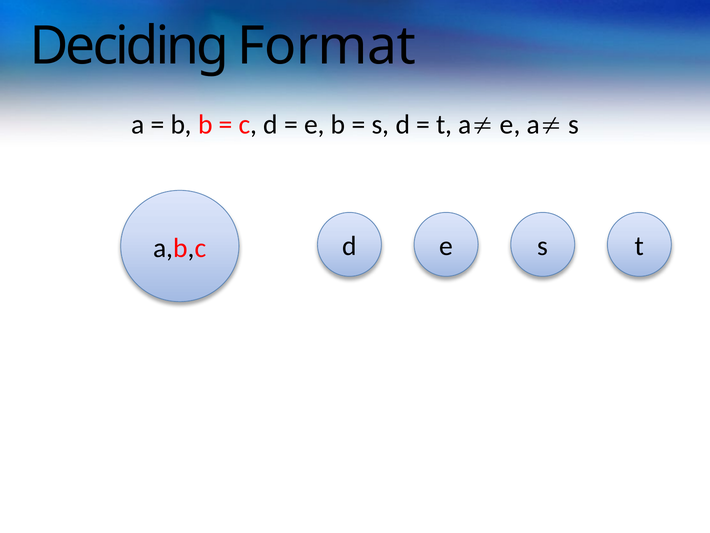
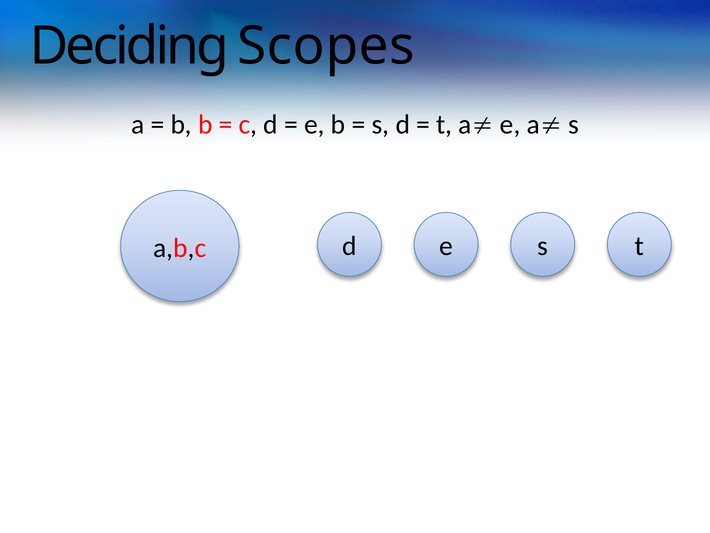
Format: Format -> Scopes (326, 46)
